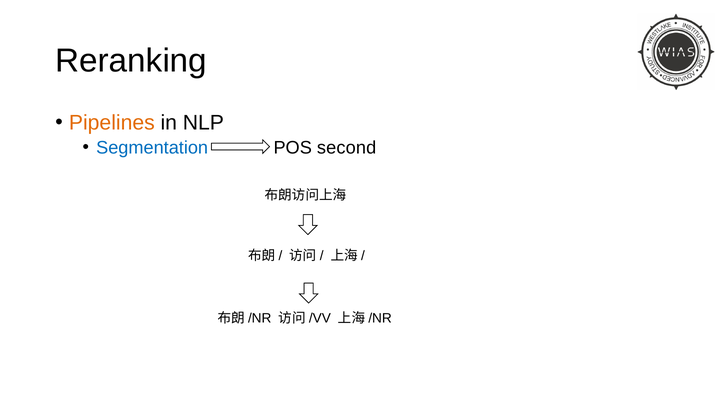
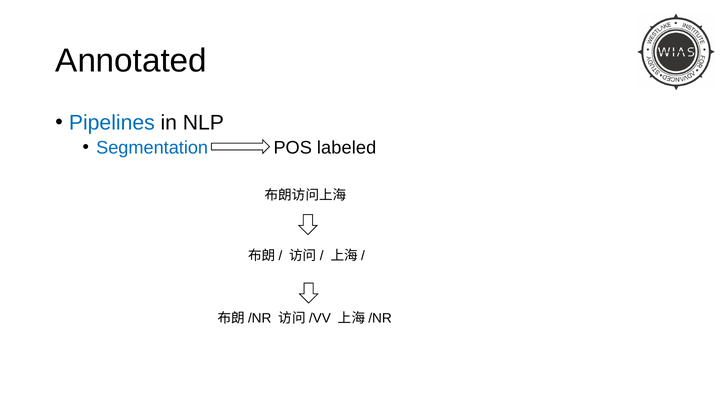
Reranking: Reranking -> Annotated (131, 61)
Pipelines colour: orange -> blue (112, 123)
second: second -> labeled (347, 148)
